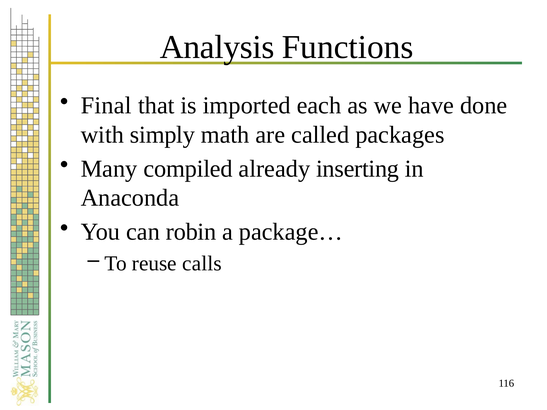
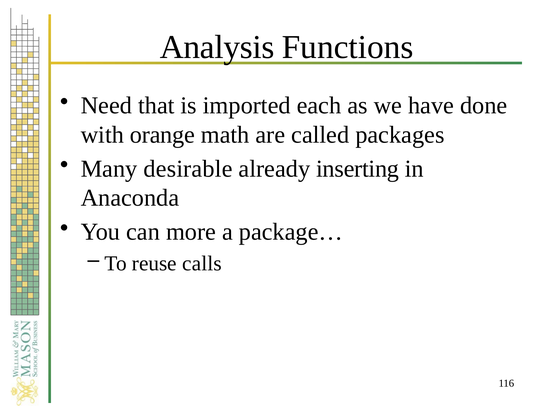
Final: Final -> Need (106, 106)
simply: simply -> orange (162, 135)
compiled: compiled -> desirable (188, 169)
robin: robin -> more (191, 232)
